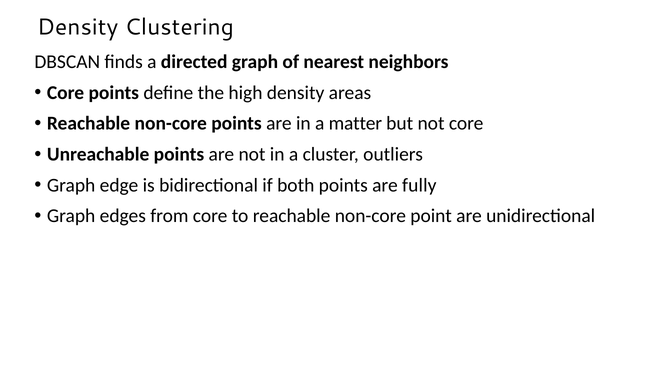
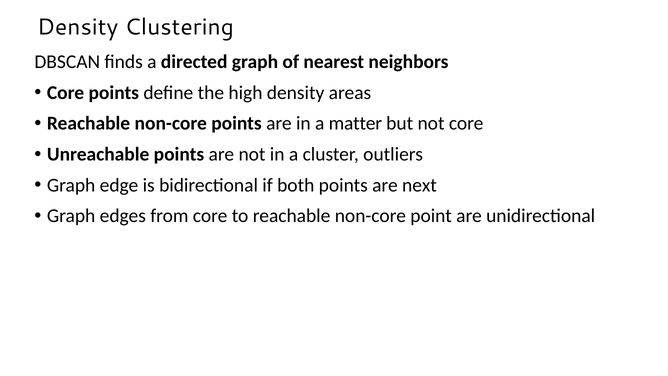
fully: fully -> next (419, 185)
